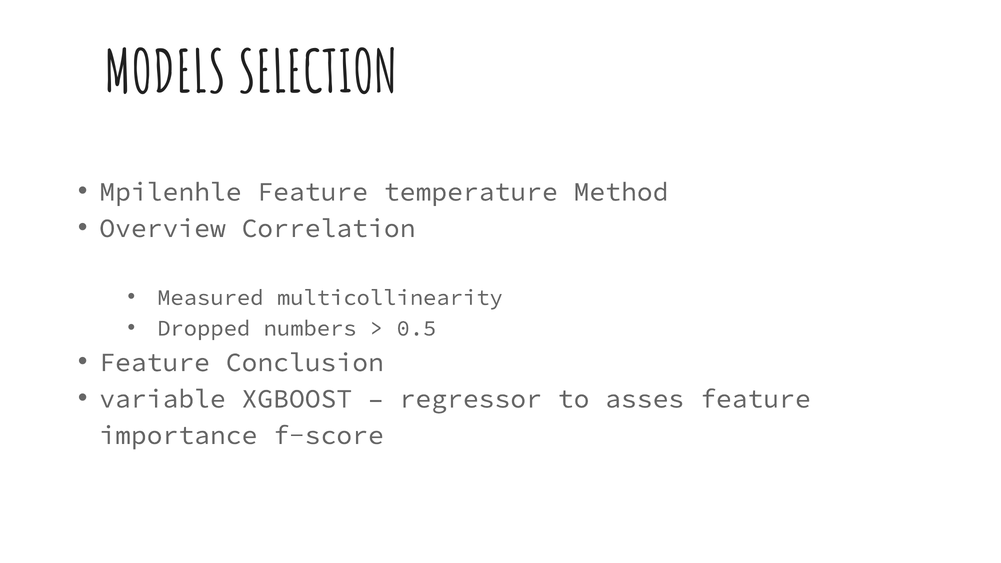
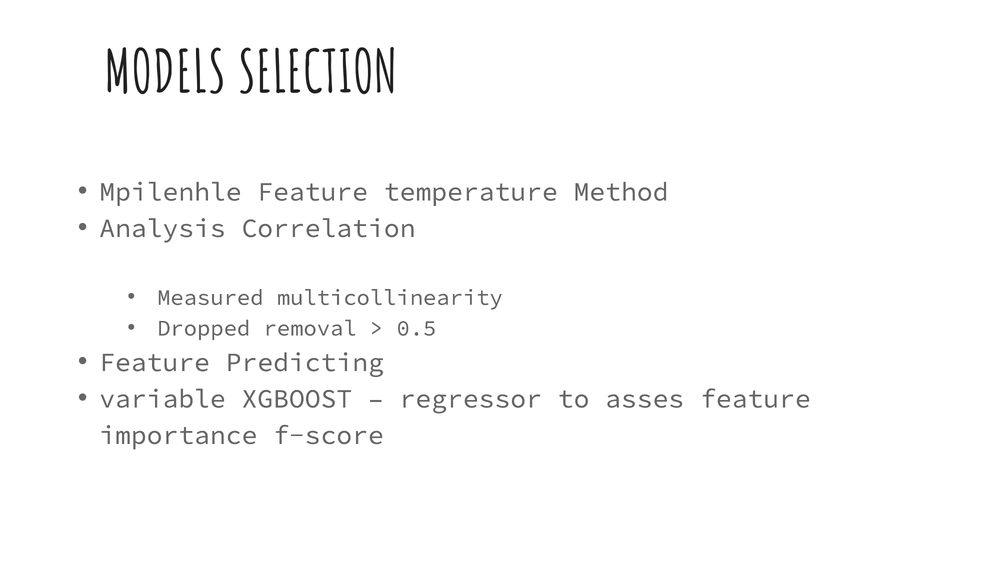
Overview: Overview -> Analysis (163, 228)
numbers: numbers -> removal (310, 328)
Conclusion: Conclusion -> Predicting (305, 362)
